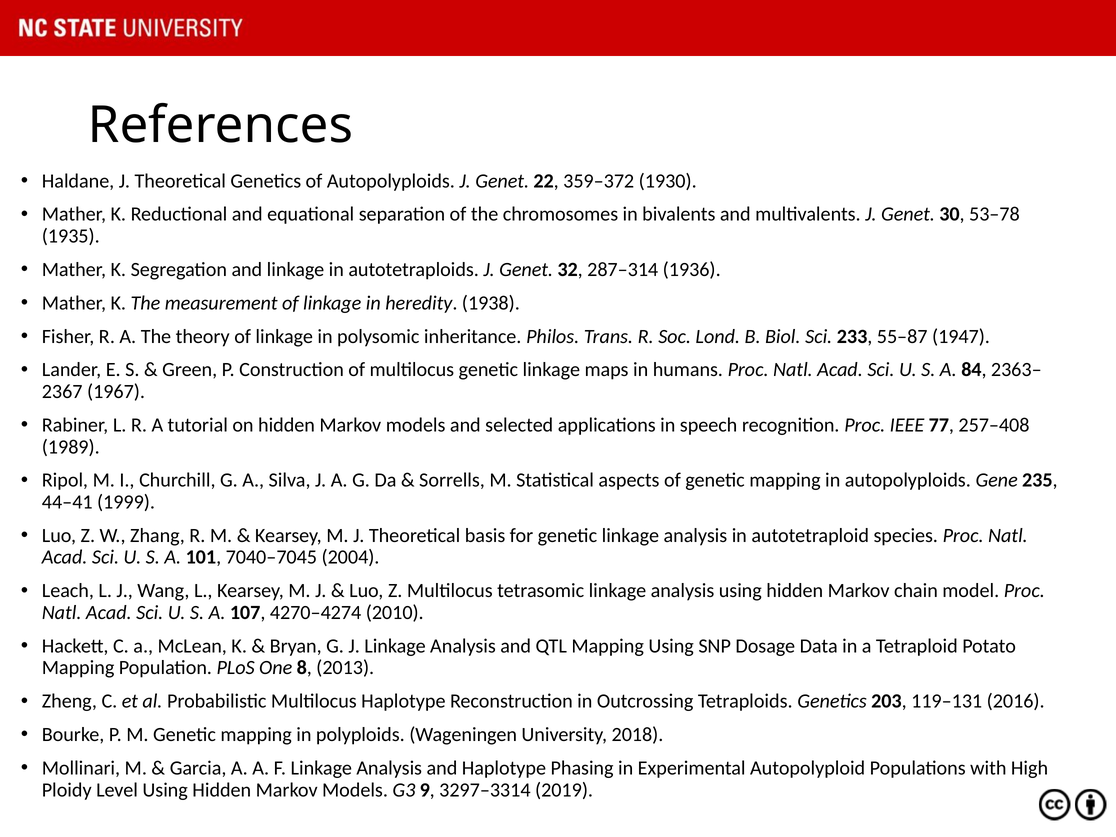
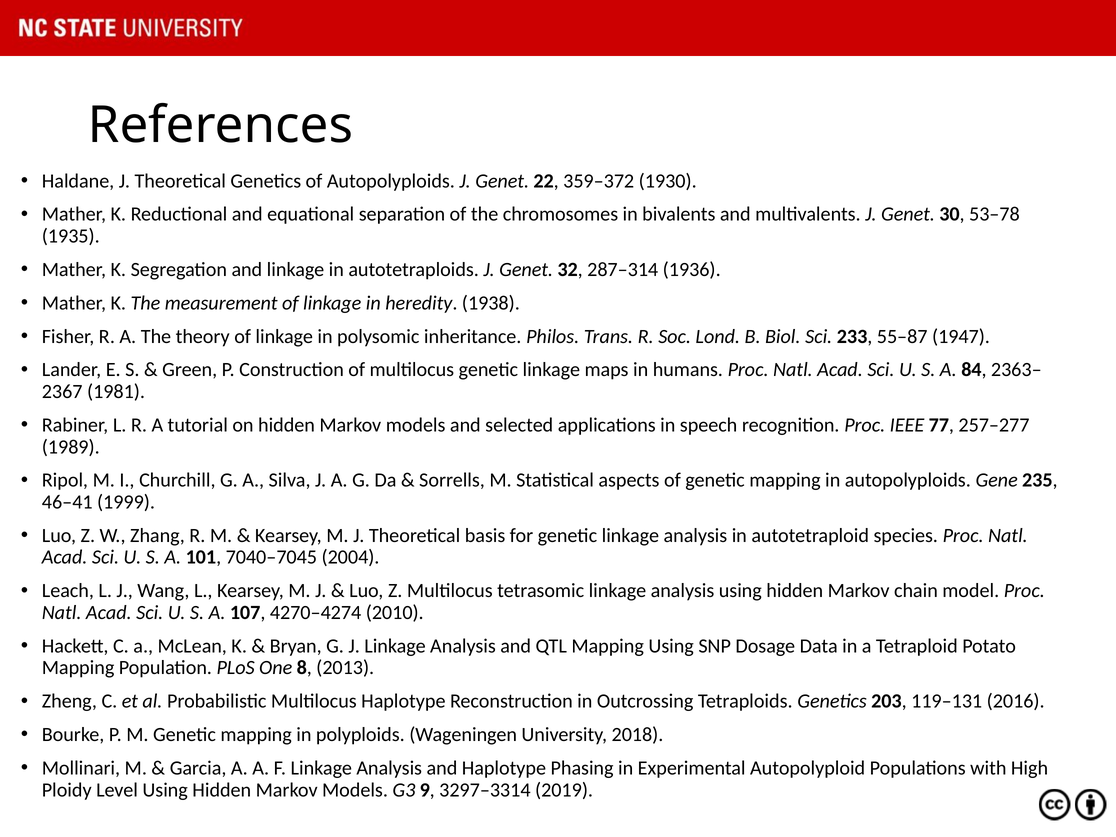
1967: 1967 -> 1981 (116, 392)
257–408: 257–408 -> 257–277 (994, 425)
44–41: 44–41 -> 46–41 (67, 502)
